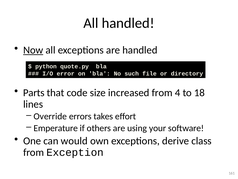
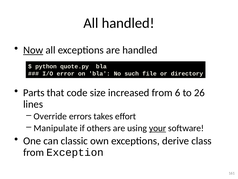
4: 4 -> 6 (178, 92)
18: 18 -> 26 (199, 92)
Emperature: Emperature -> Manipulate (56, 128)
your underline: none -> present (158, 128)
would: would -> classic (74, 141)
